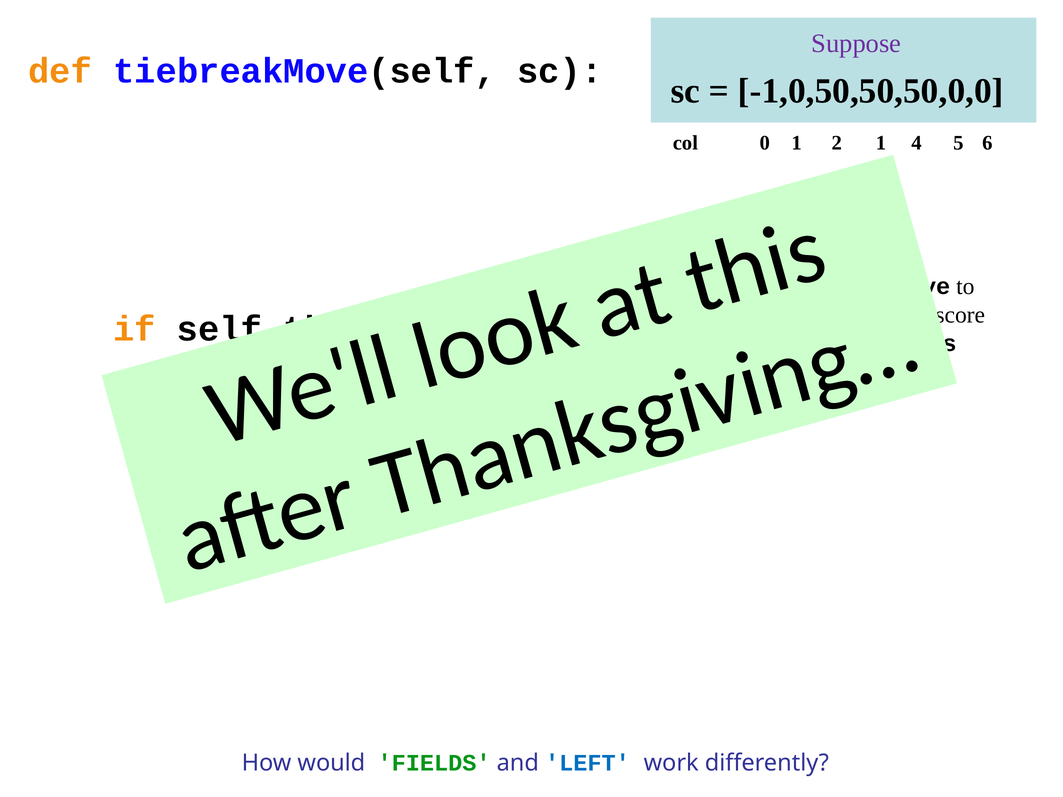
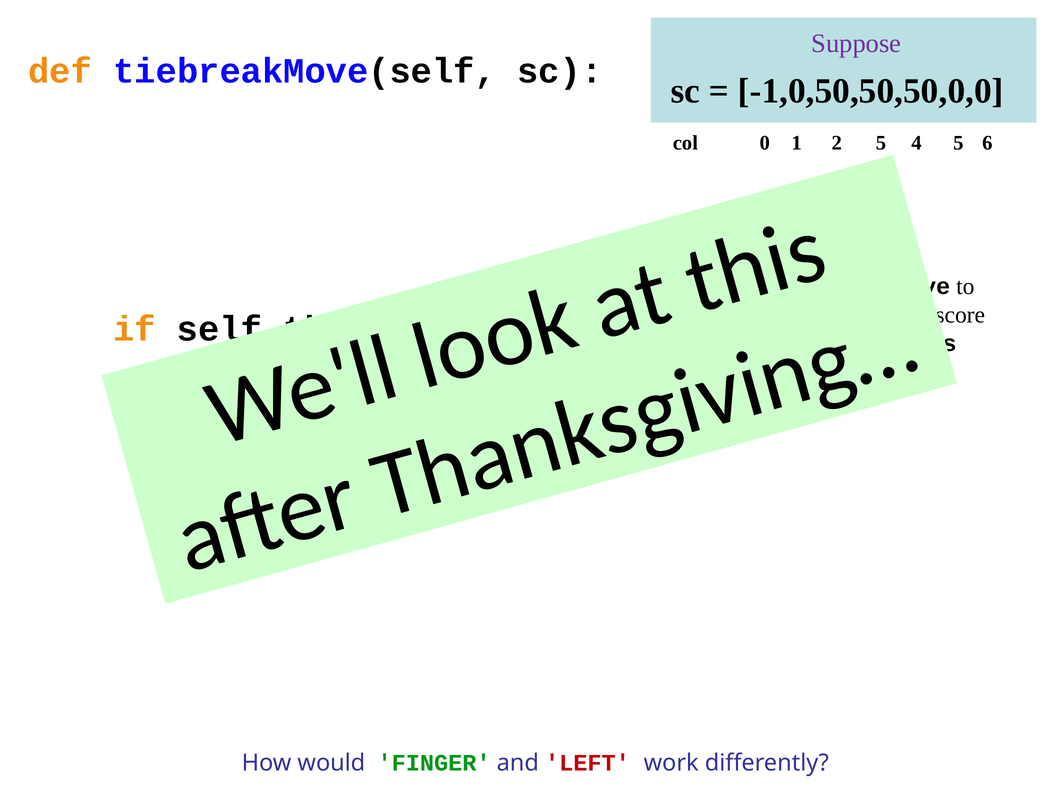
2 1: 1 -> 5 (881, 143)
FIELDS: FIELDS -> FINGER (434, 763)
LEFT colour: blue -> red (587, 763)
